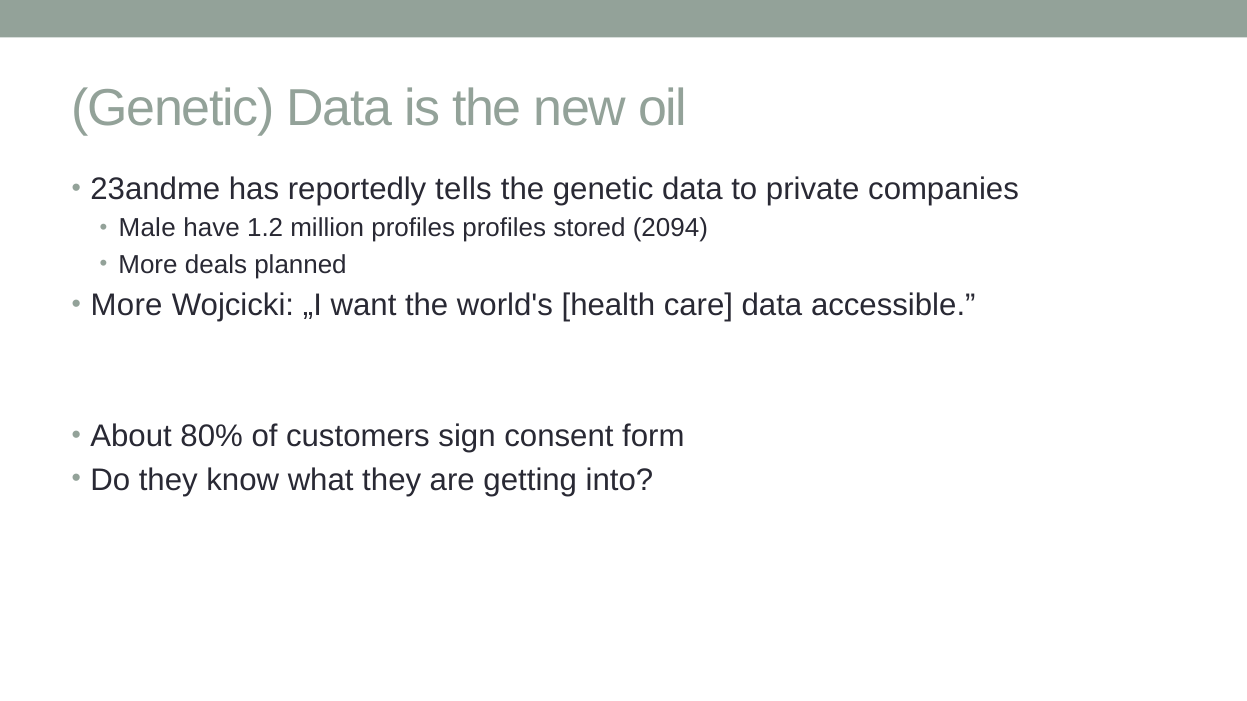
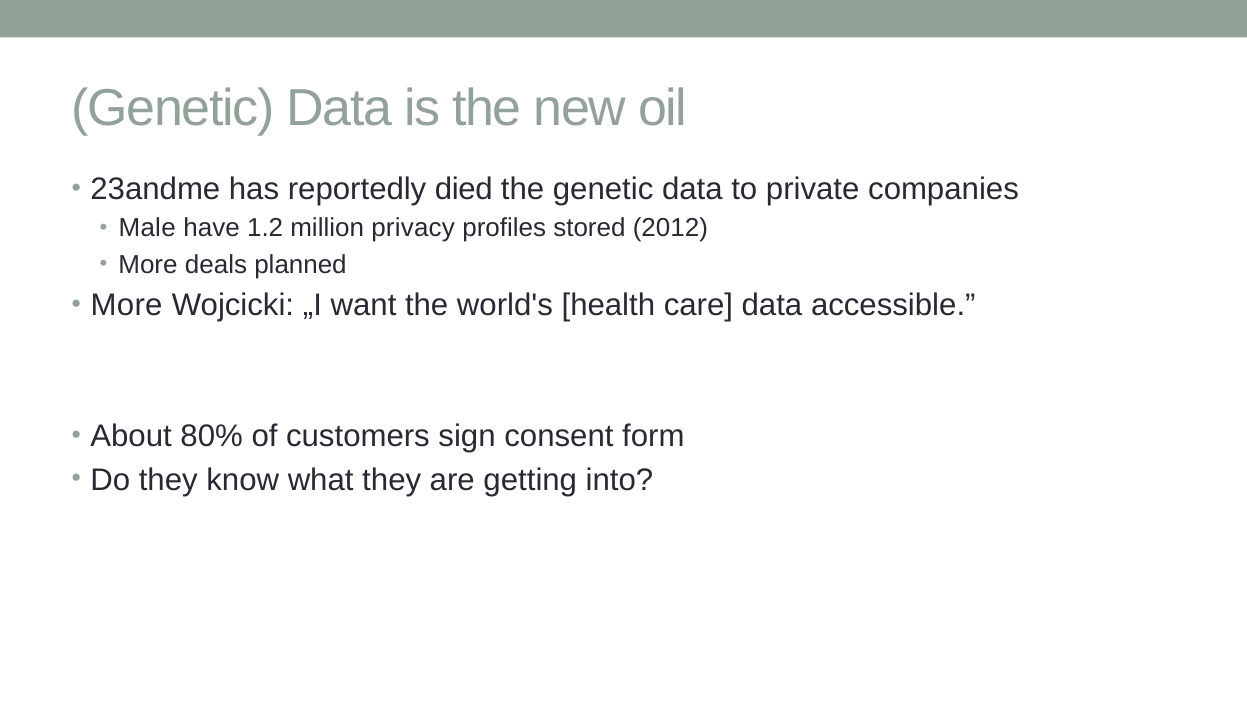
tells: tells -> died (464, 189)
million profiles: profiles -> privacy (413, 228)
2094: 2094 -> 2012 (670, 228)
